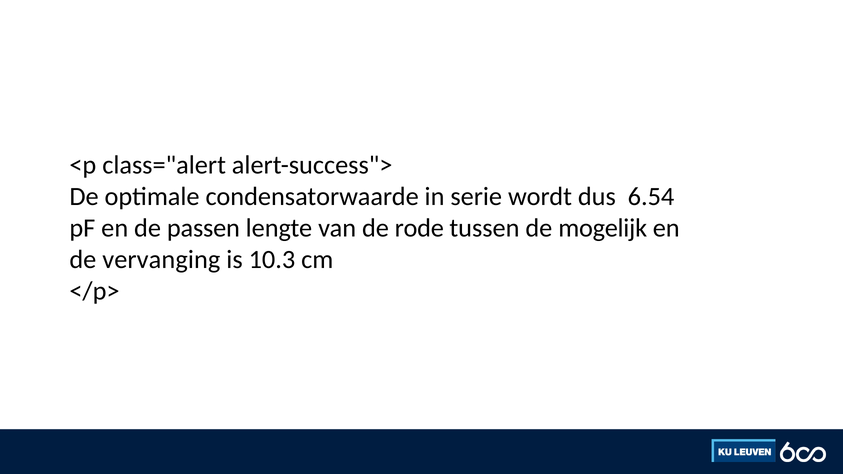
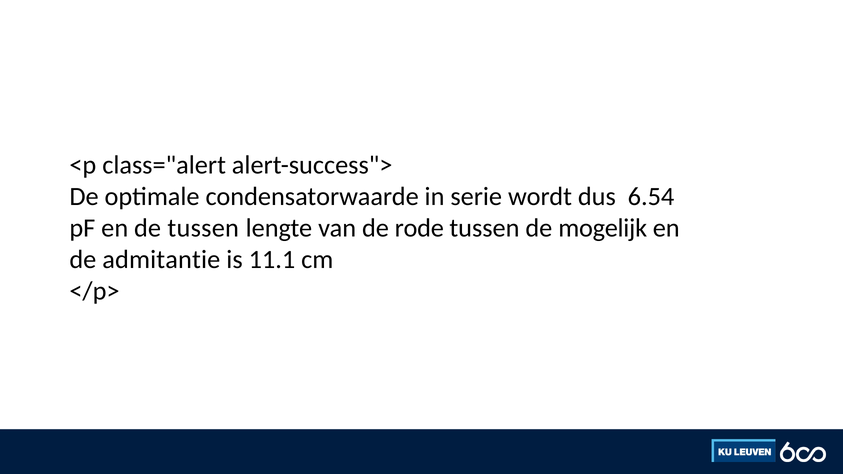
de passen: passen -> tussen (203, 228)
vervanging: vervanging -> admitantie (161, 260)
10.3: 10.3 -> 11.1 (272, 260)
